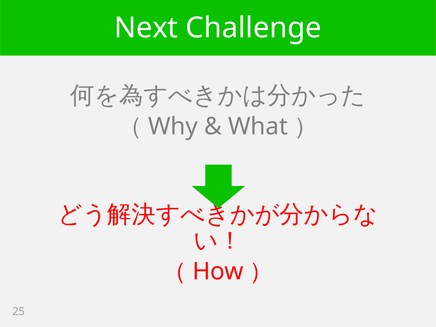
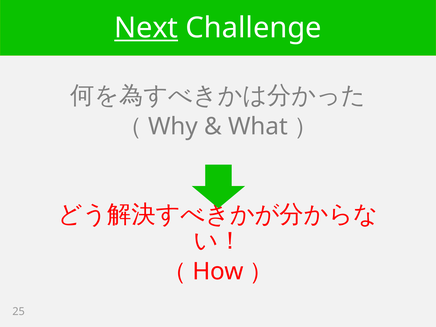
Next underline: none -> present (146, 28)
